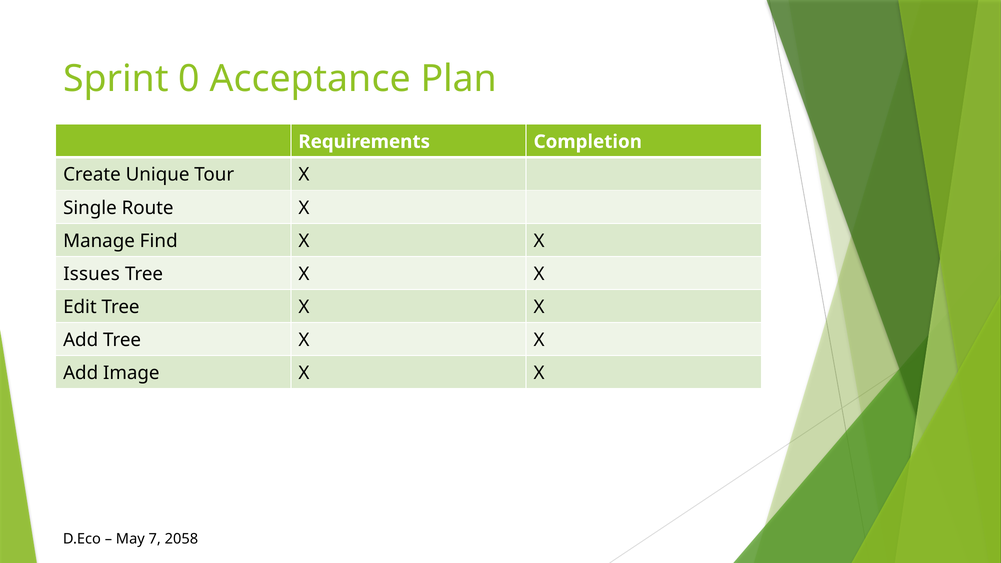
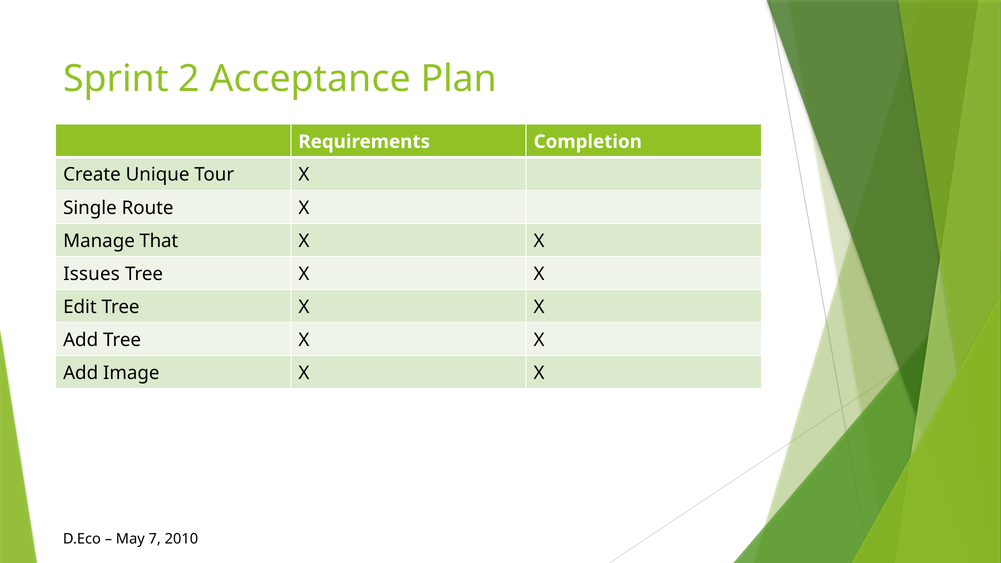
0: 0 -> 2 (189, 79)
Find: Find -> That (159, 241)
2058: 2058 -> 2010 (181, 539)
